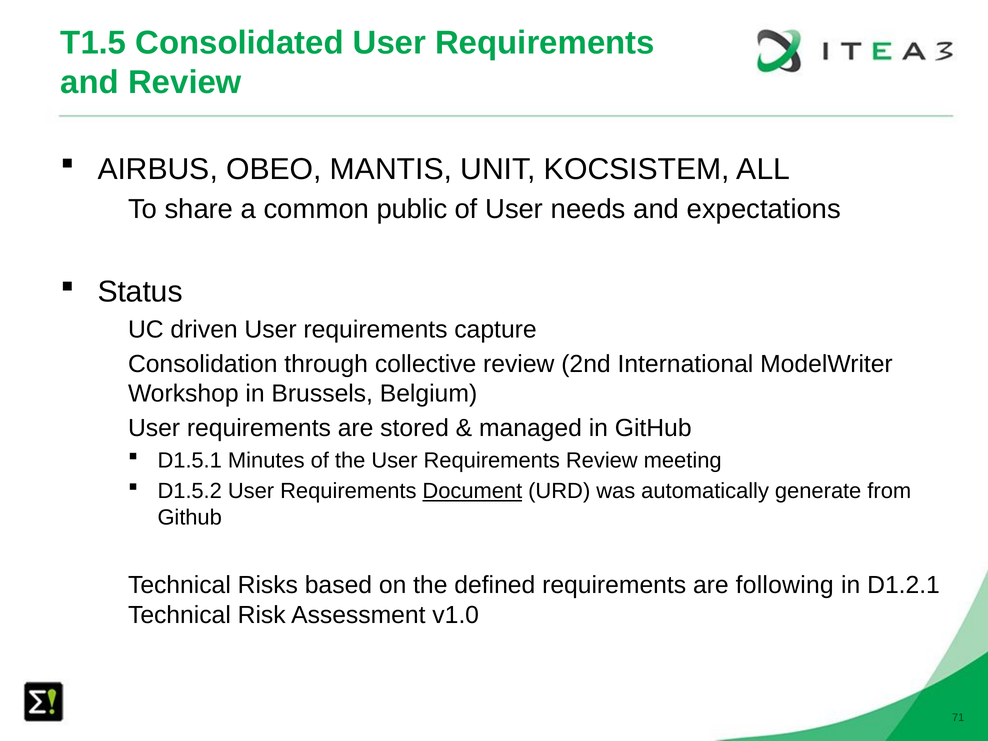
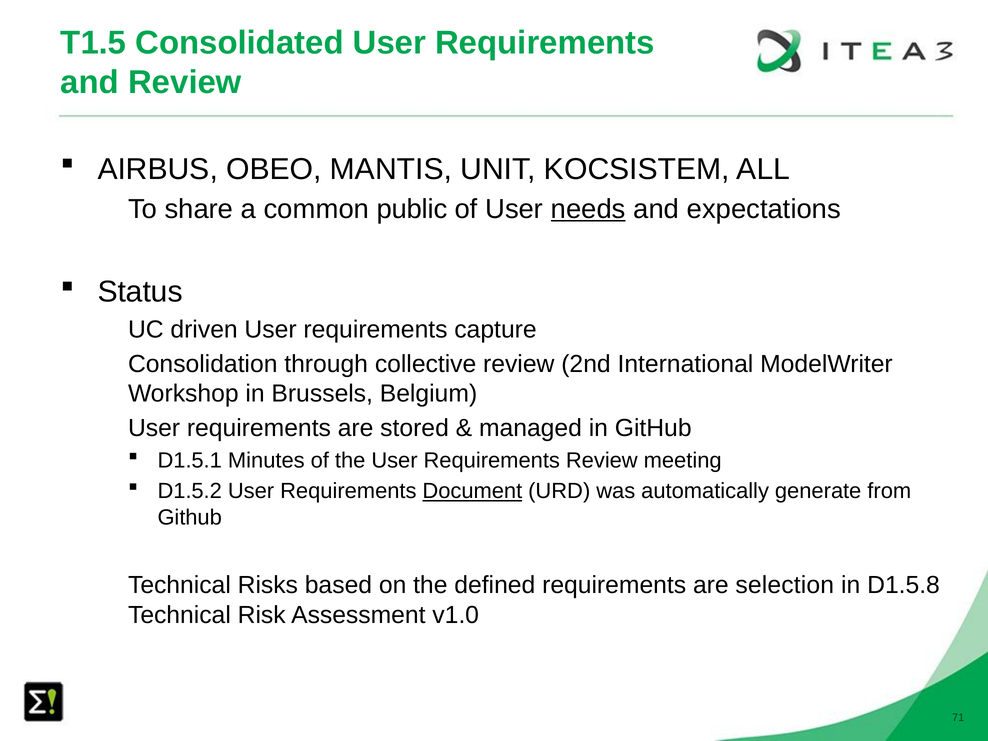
needs underline: none -> present (588, 209)
following: following -> selection (785, 585)
D1.2.1: D1.2.1 -> D1.5.8 (904, 585)
